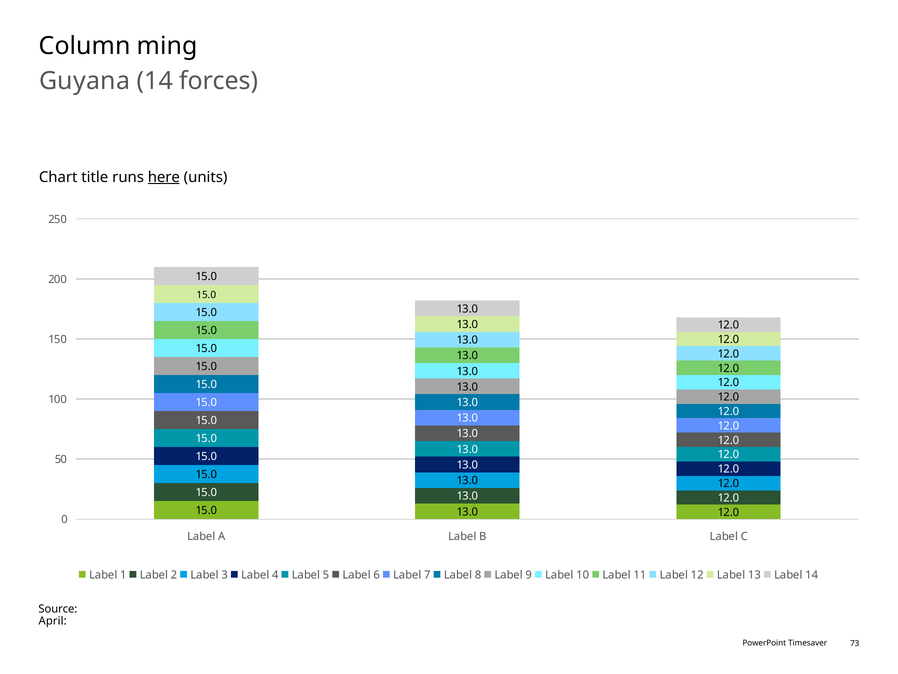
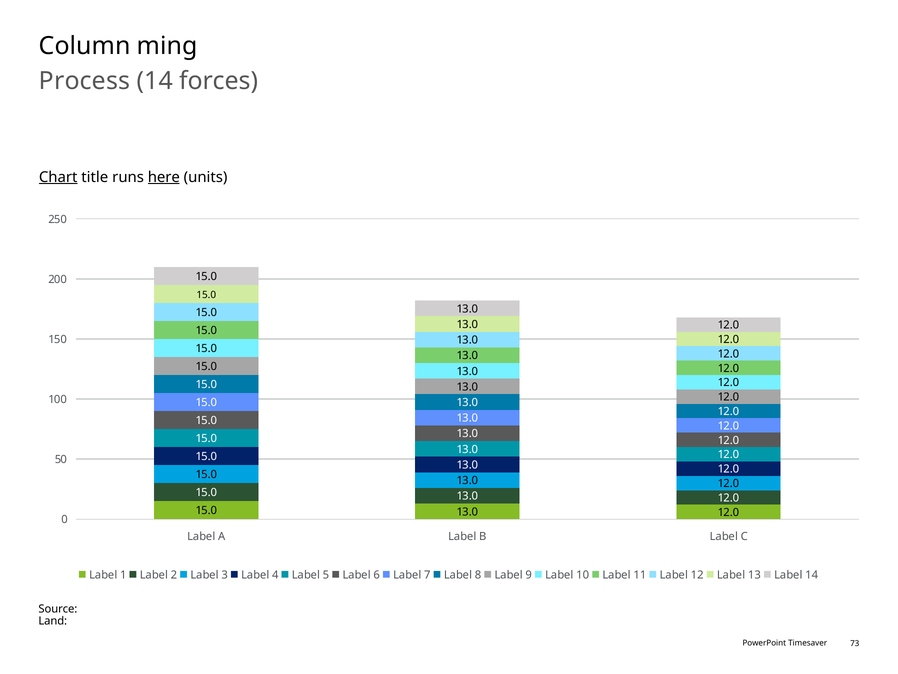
Guyana: Guyana -> Process (85, 81)
Chart underline: none -> present (58, 177)
April: April -> Land (53, 621)
